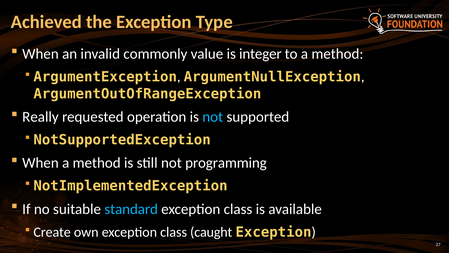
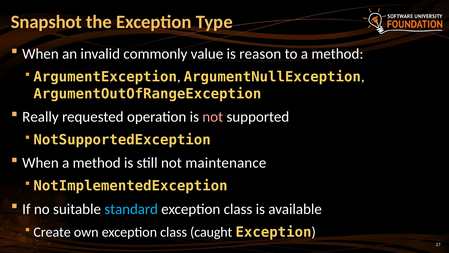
Achieved: Achieved -> Snapshot (46, 22)
integer: integer -> reason (260, 54)
not colour: light blue -> pink (213, 117)
programming: programming -> maintenance (226, 163)
